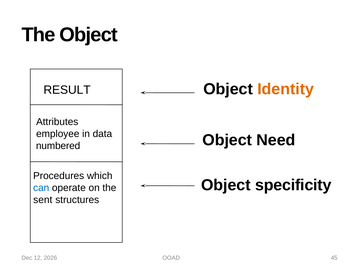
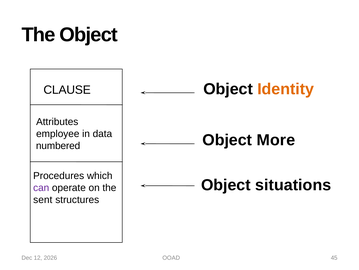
RESULT: RESULT -> CLAUSE (67, 90)
Need: Need -> More (276, 140)
specificity: specificity -> situations (293, 185)
can colour: blue -> purple (41, 187)
